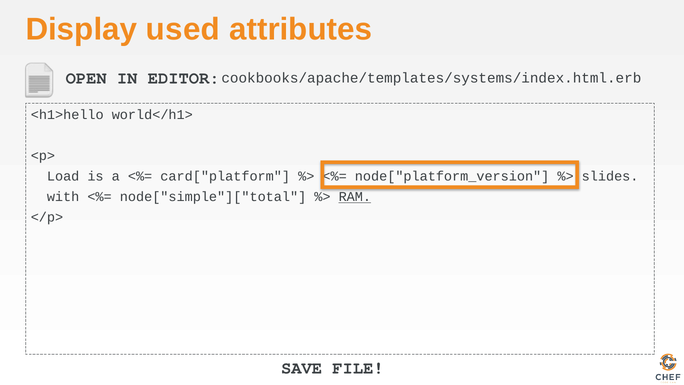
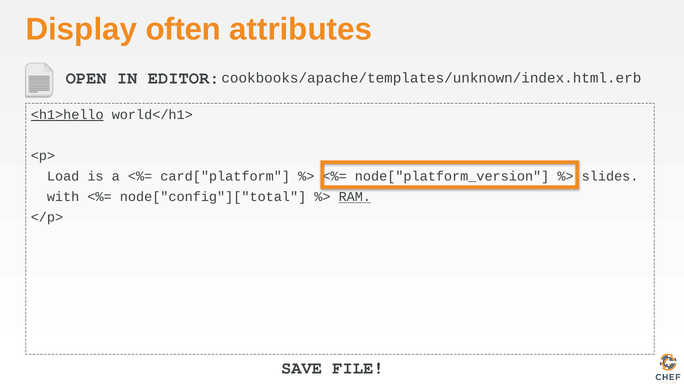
used: used -> often (183, 30)
cookbooks/apache/templates/systems/index.html.erb: cookbooks/apache/templates/systems/index.html.erb -> cookbooks/apache/templates/unknown/index.html.erb (431, 78)
<h1>hello underline: none -> present (67, 115)
node["simple"]["total: node["simple"]["total -> node["config"]["total (213, 197)
